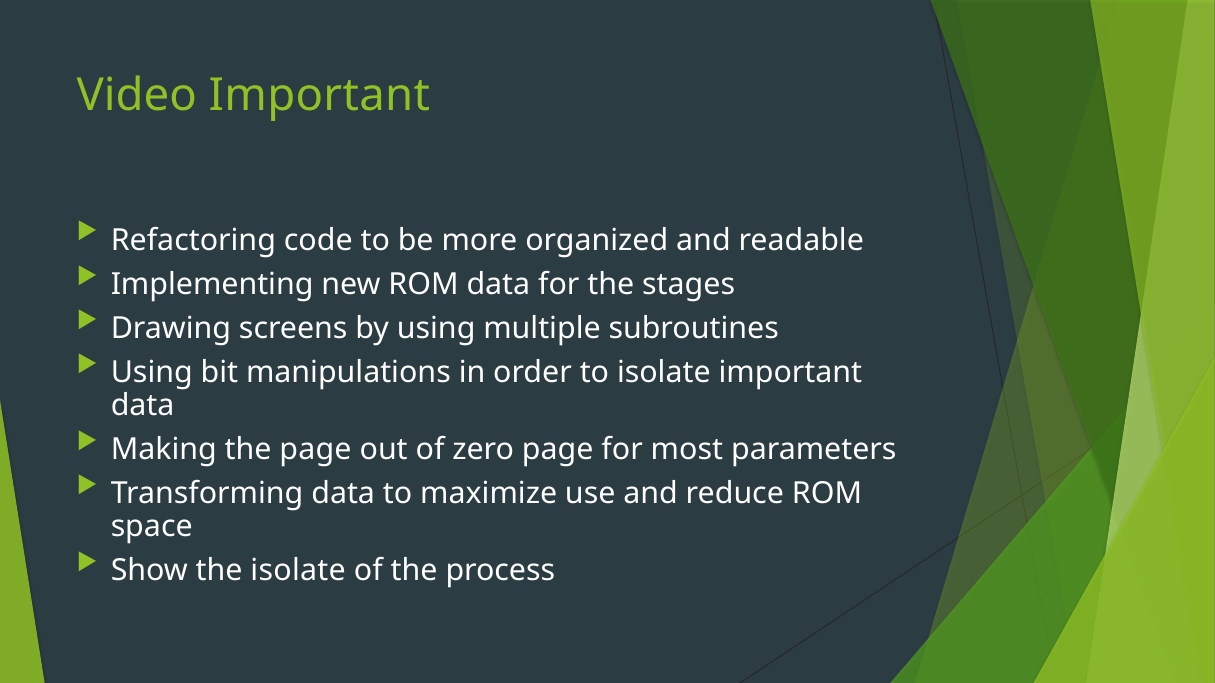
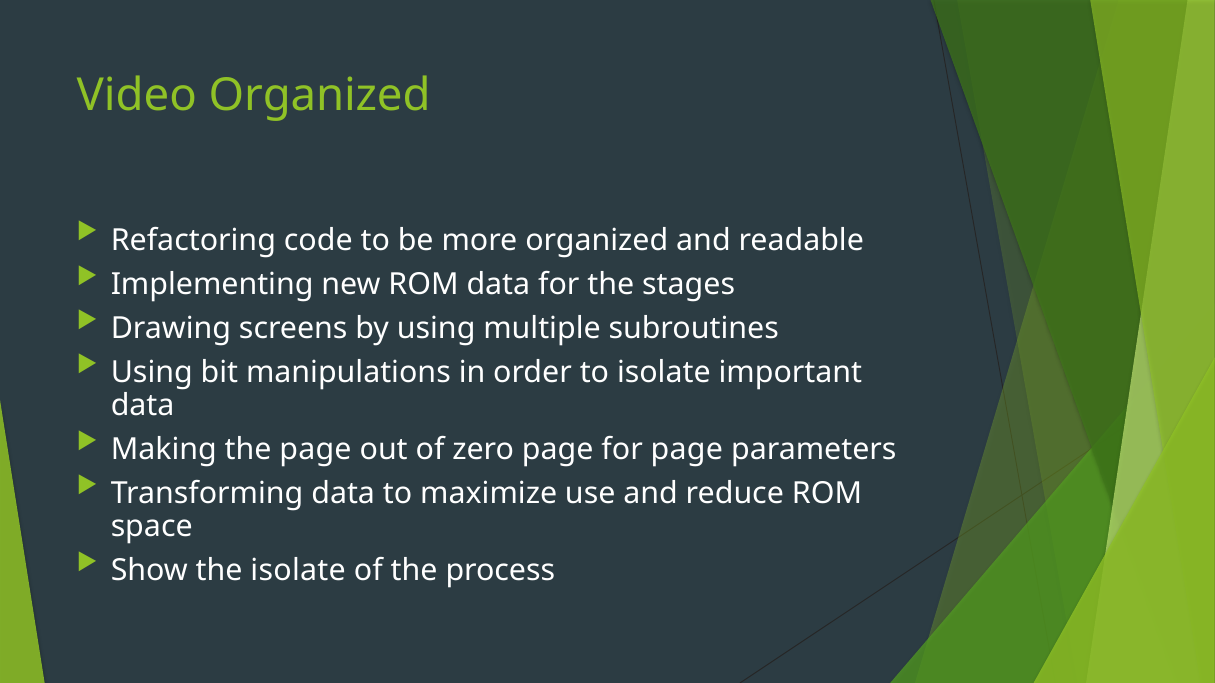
Video Important: Important -> Organized (320, 96)
for most: most -> page (687, 450)
